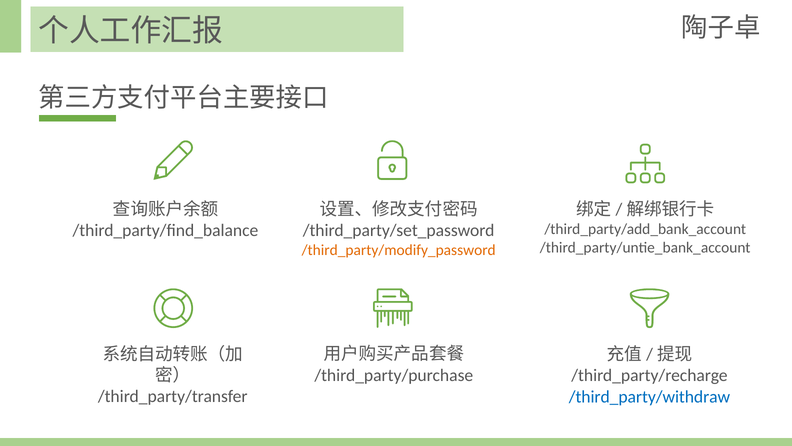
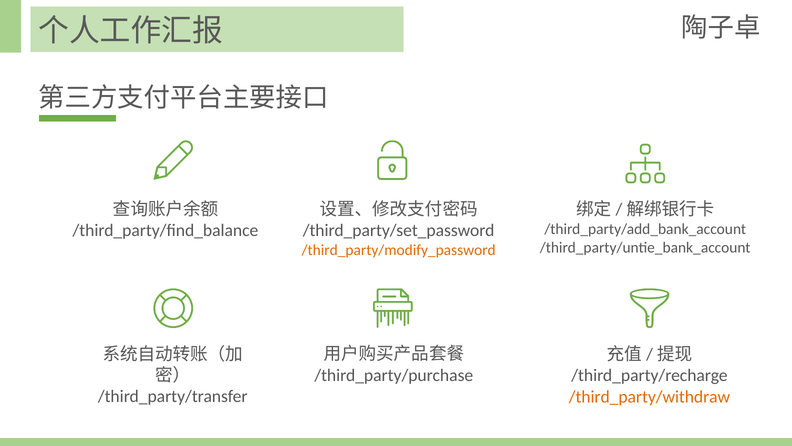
/third_party/withdraw colour: blue -> orange (649, 396)
